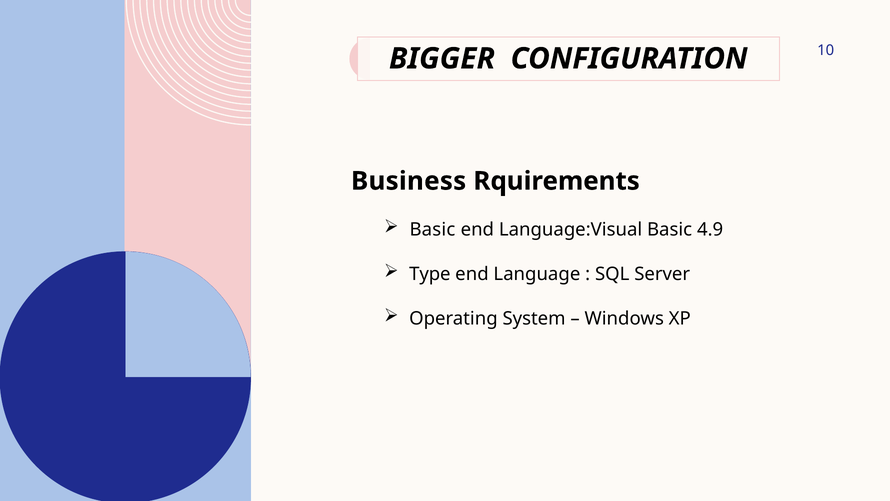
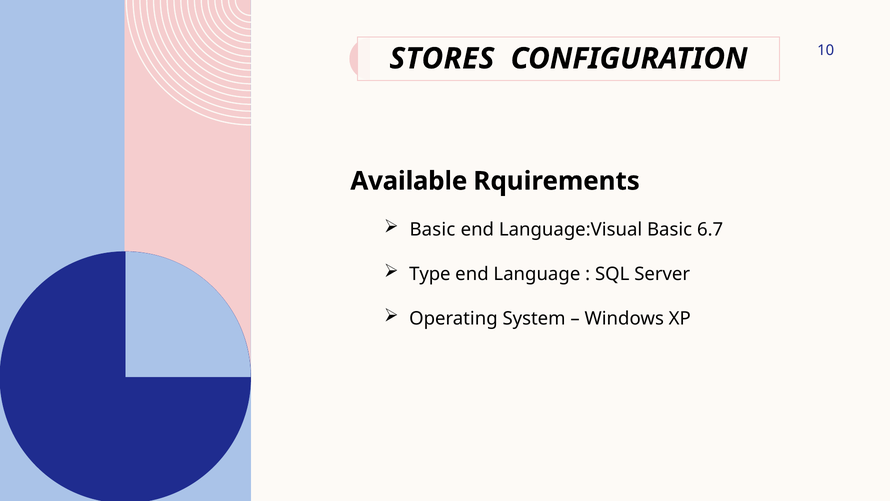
BIGGER: BIGGER -> STORES (442, 59)
Business: Business -> Available (409, 181)
4.9: 4.9 -> 6.7 (710, 229)
